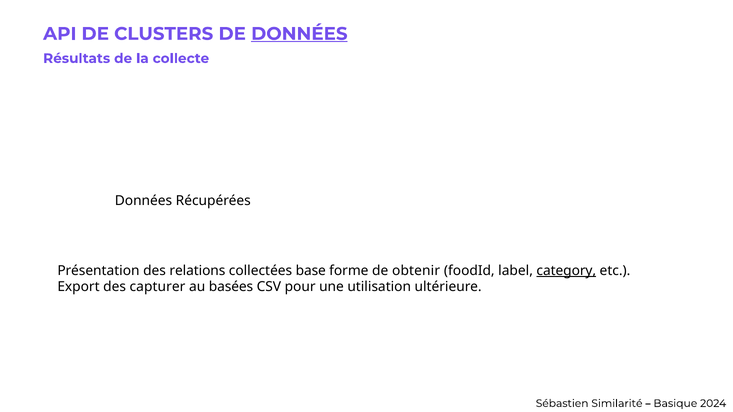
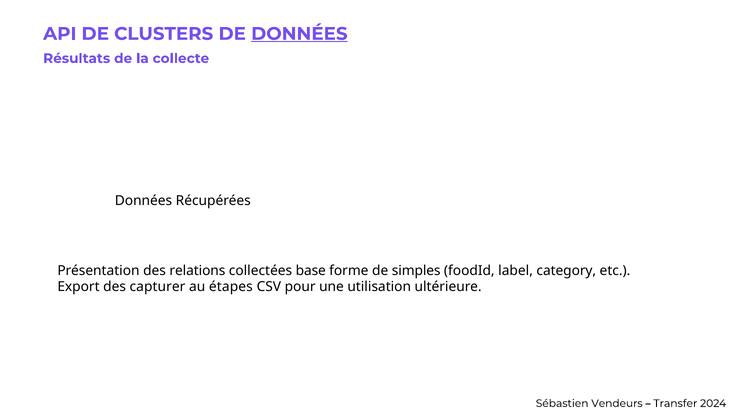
obtenir: obtenir -> simples (416, 271)
category underline: present -> none (566, 271)
basées: basées -> étapes (231, 287)
Similarité: Similarité -> Vendeurs (617, 404)
Basique: Basique -> Transfer (675, 404)
